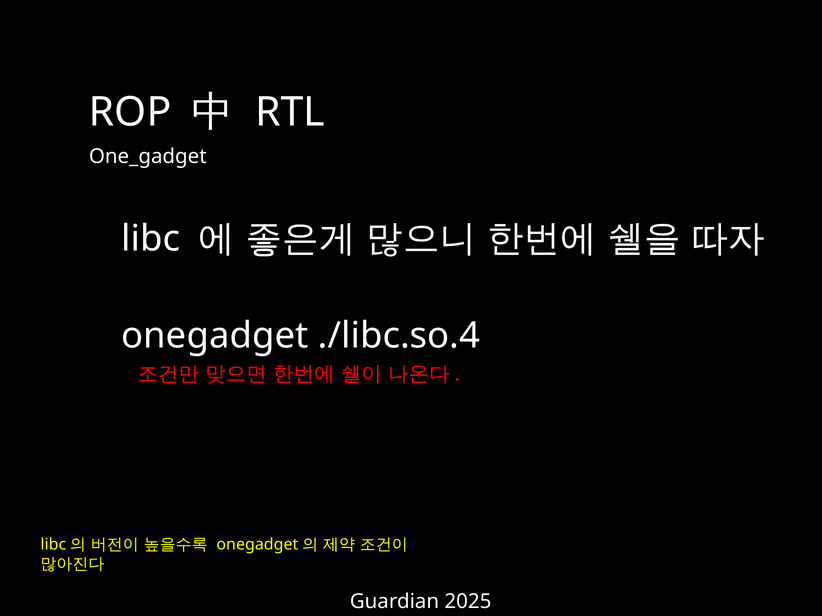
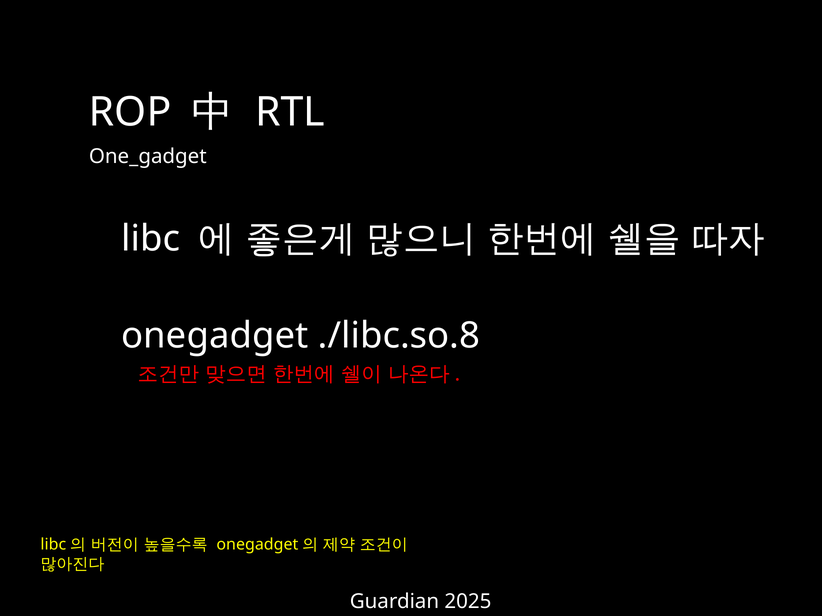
./libc.so.4: ./libc.so.4 -> ./libc.so.8 (399, 336)
